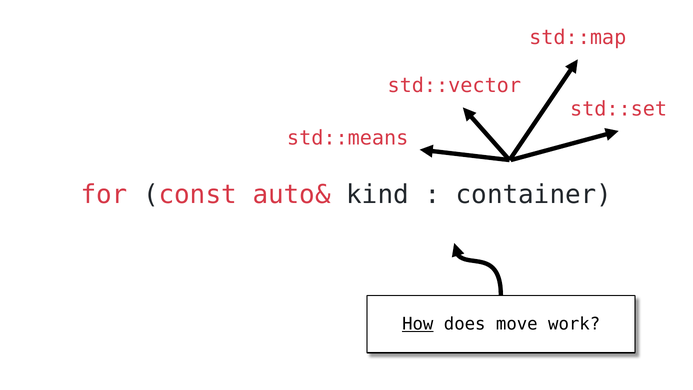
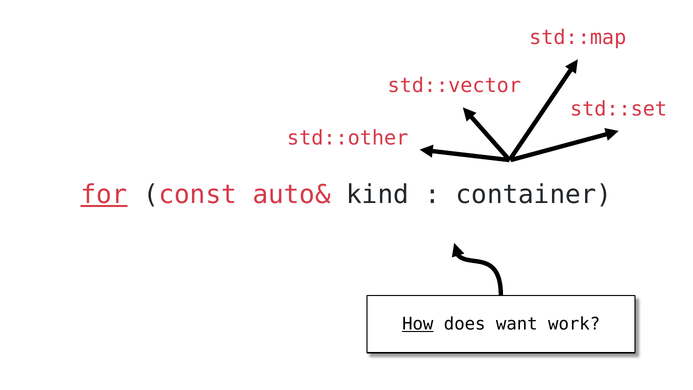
std::means: std::means -> std::other (348, 138)
for underline: none -> present (104, 195)
move: move -> want (517, 324)
